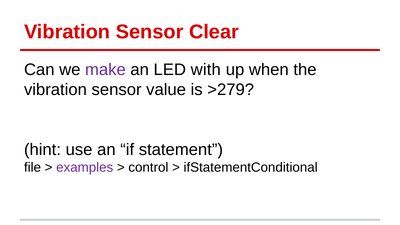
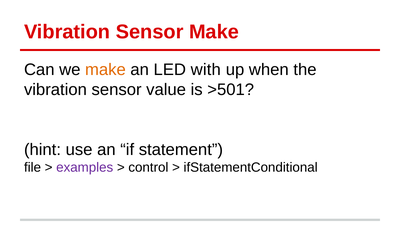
Sensor Clear: Clear -> Make (214, 32)
make colour: purple -> orange (105, 70)
>279: >279 -> >501 (231, 90)
